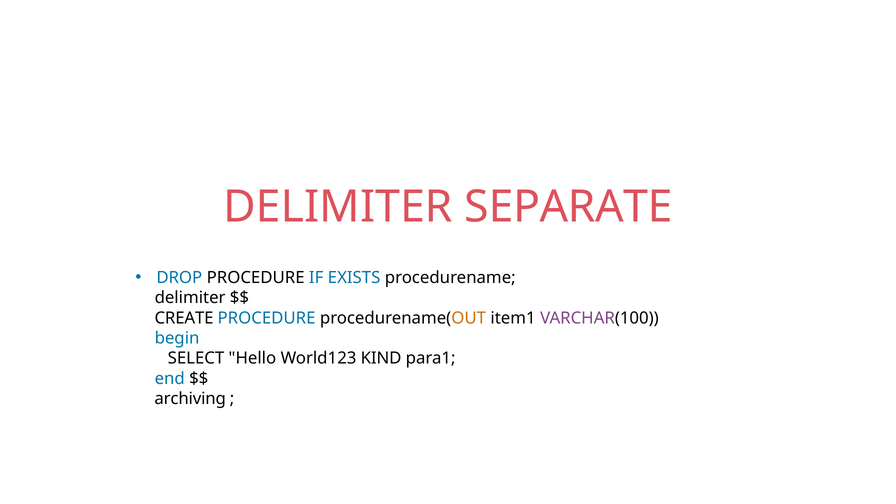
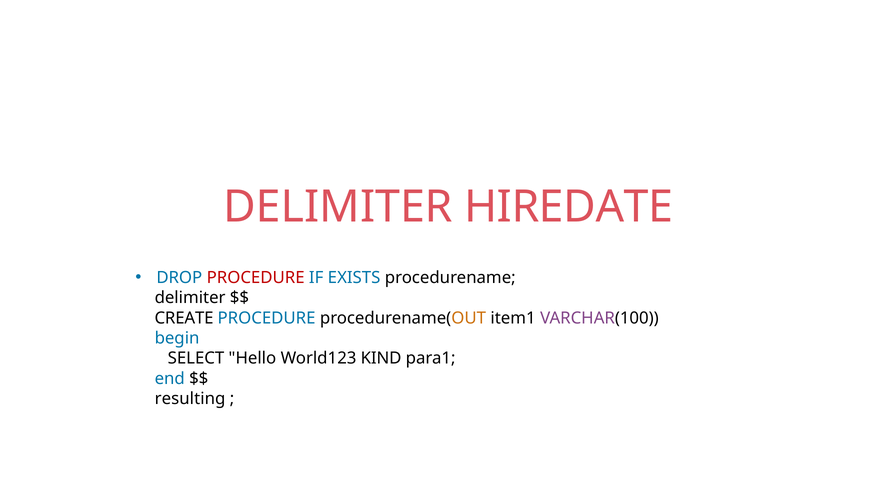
SEPARATE: SEPARATE -> HIREDATE (569, 207)
PROCEDURE colour: black -> red (256, 278)
archiving: archiving -> resulting (190, 399)
